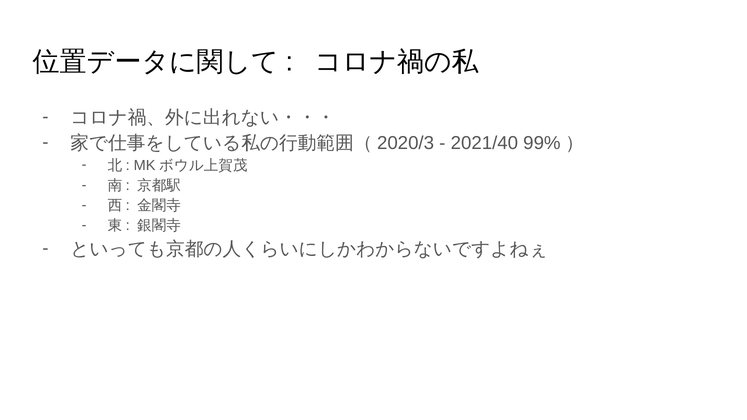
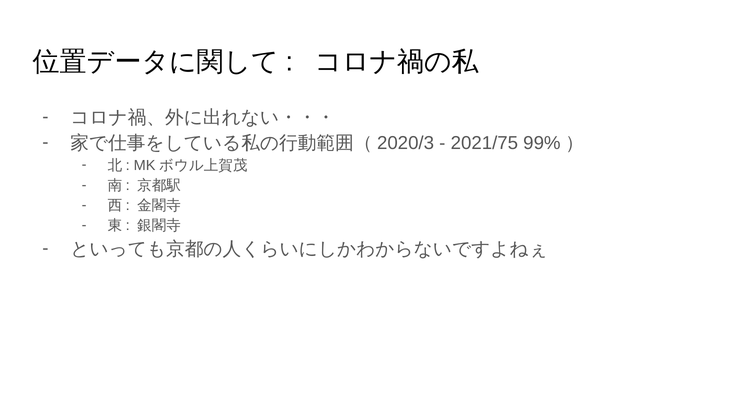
2021/40: 2021/40 -> 2021/75 (484, 143)
